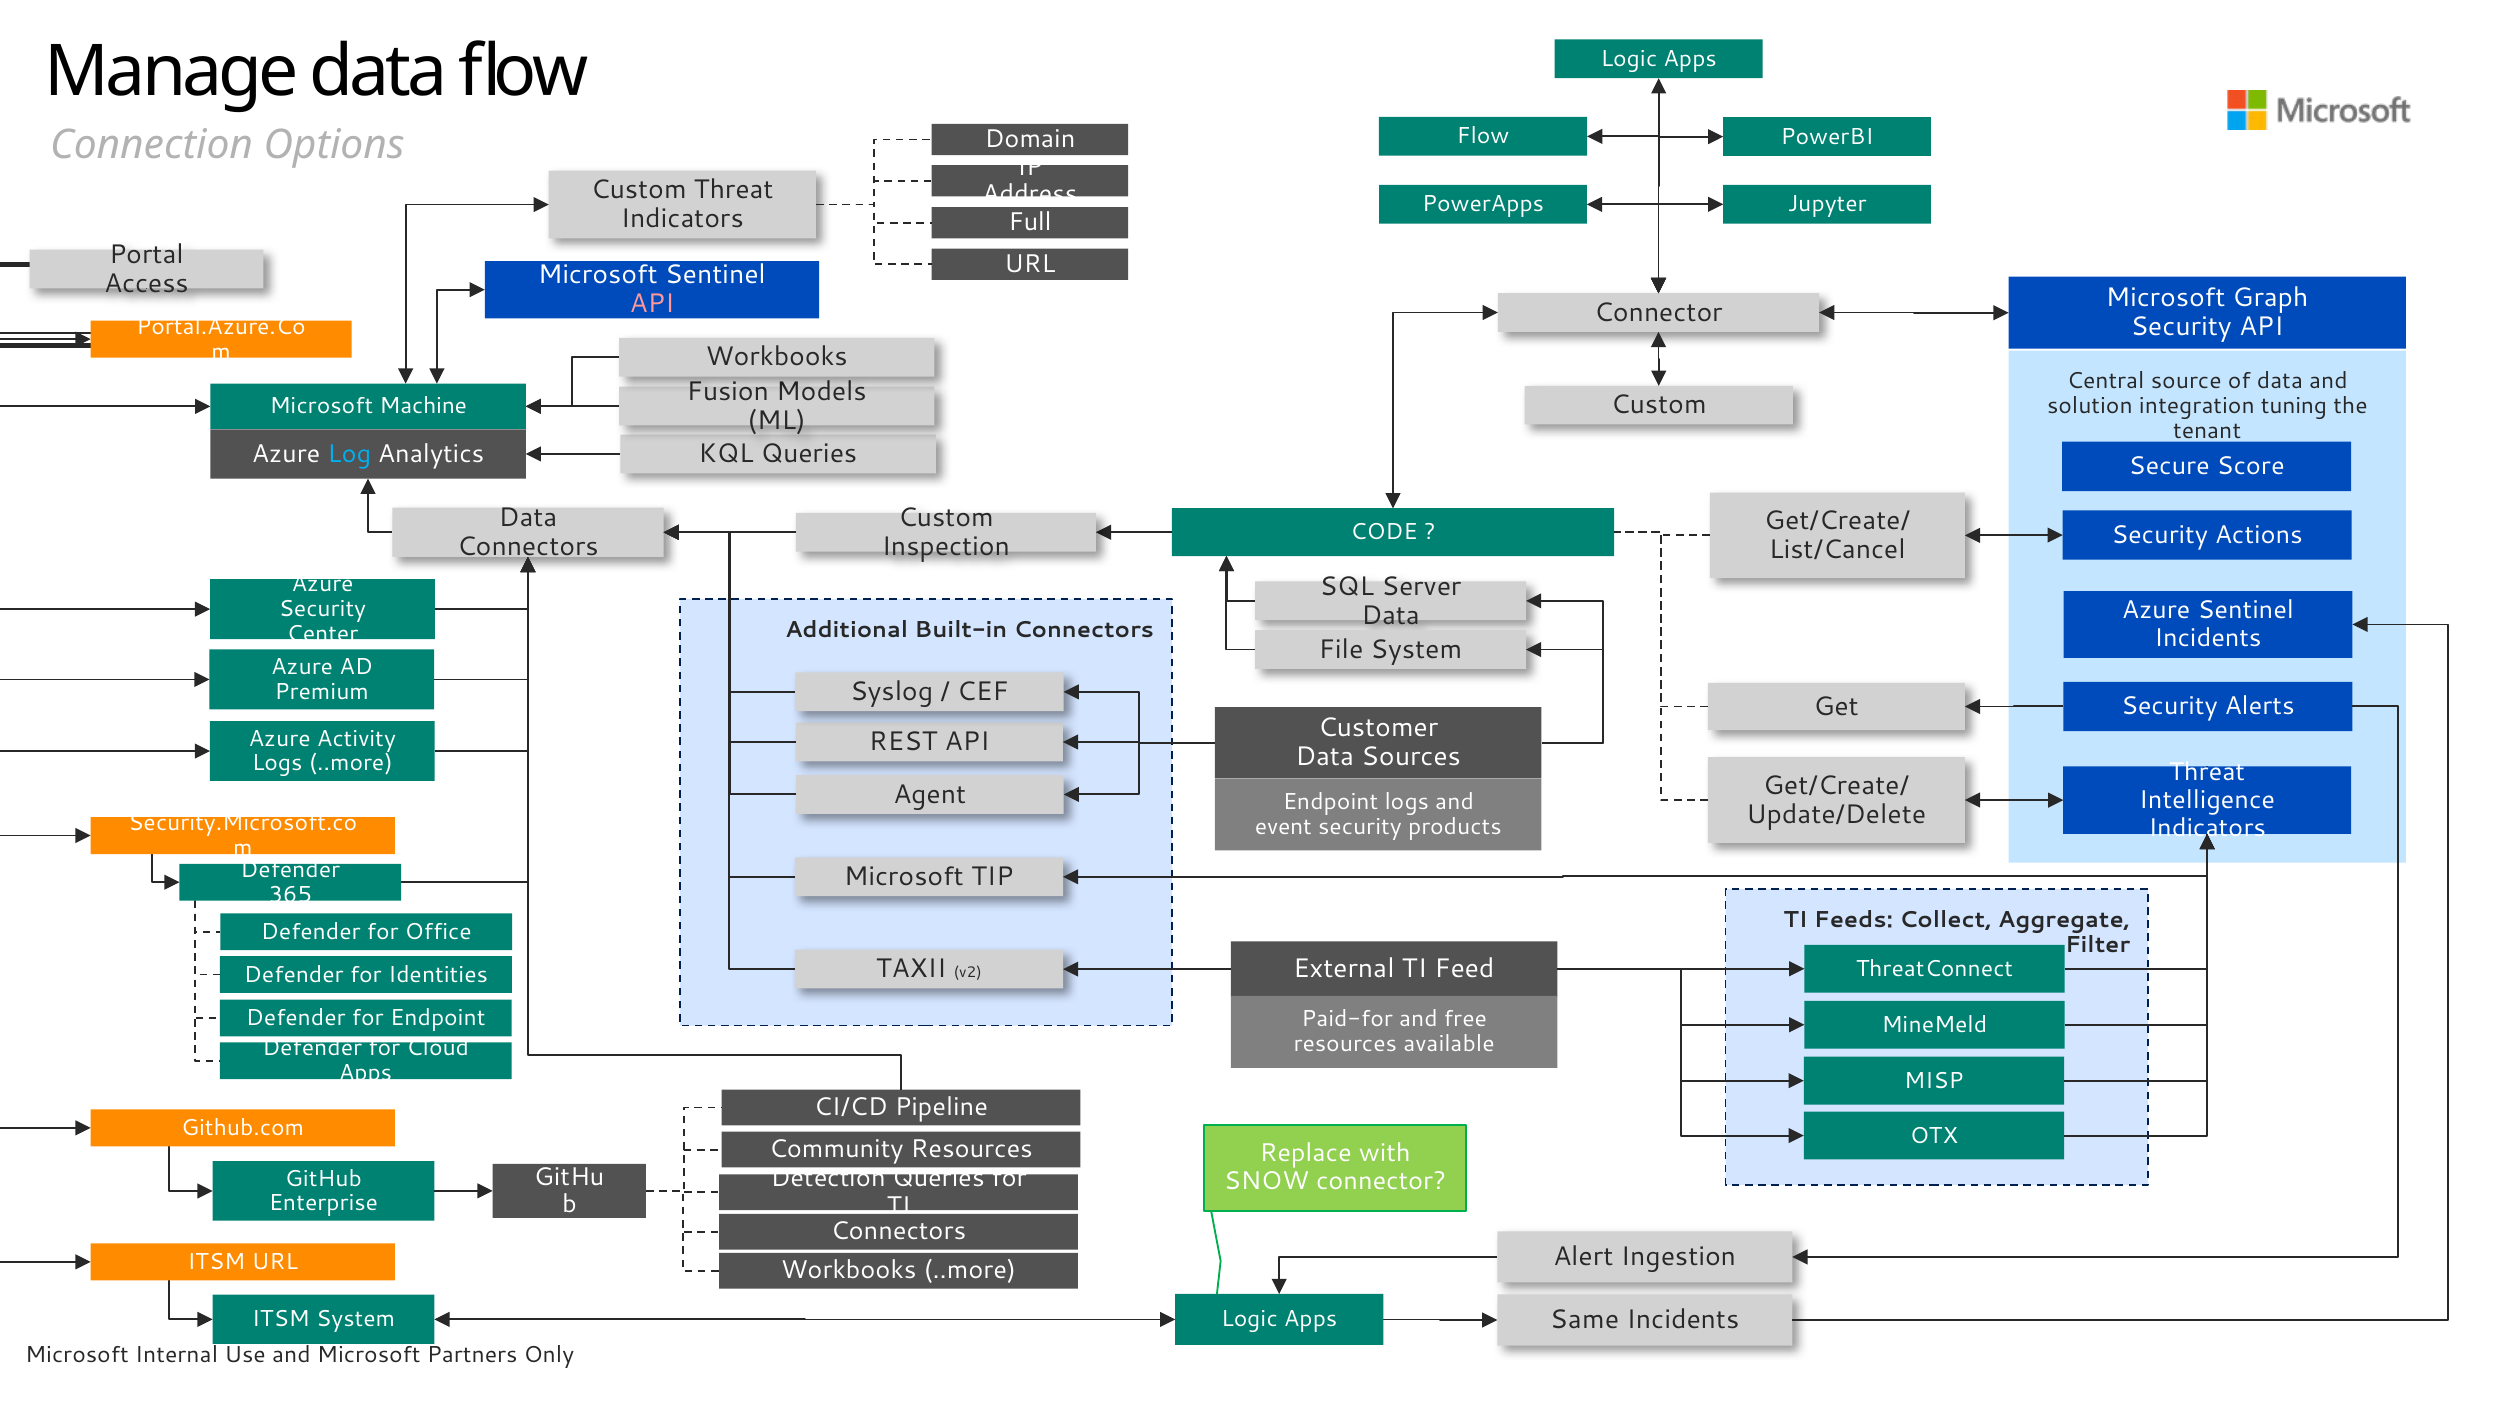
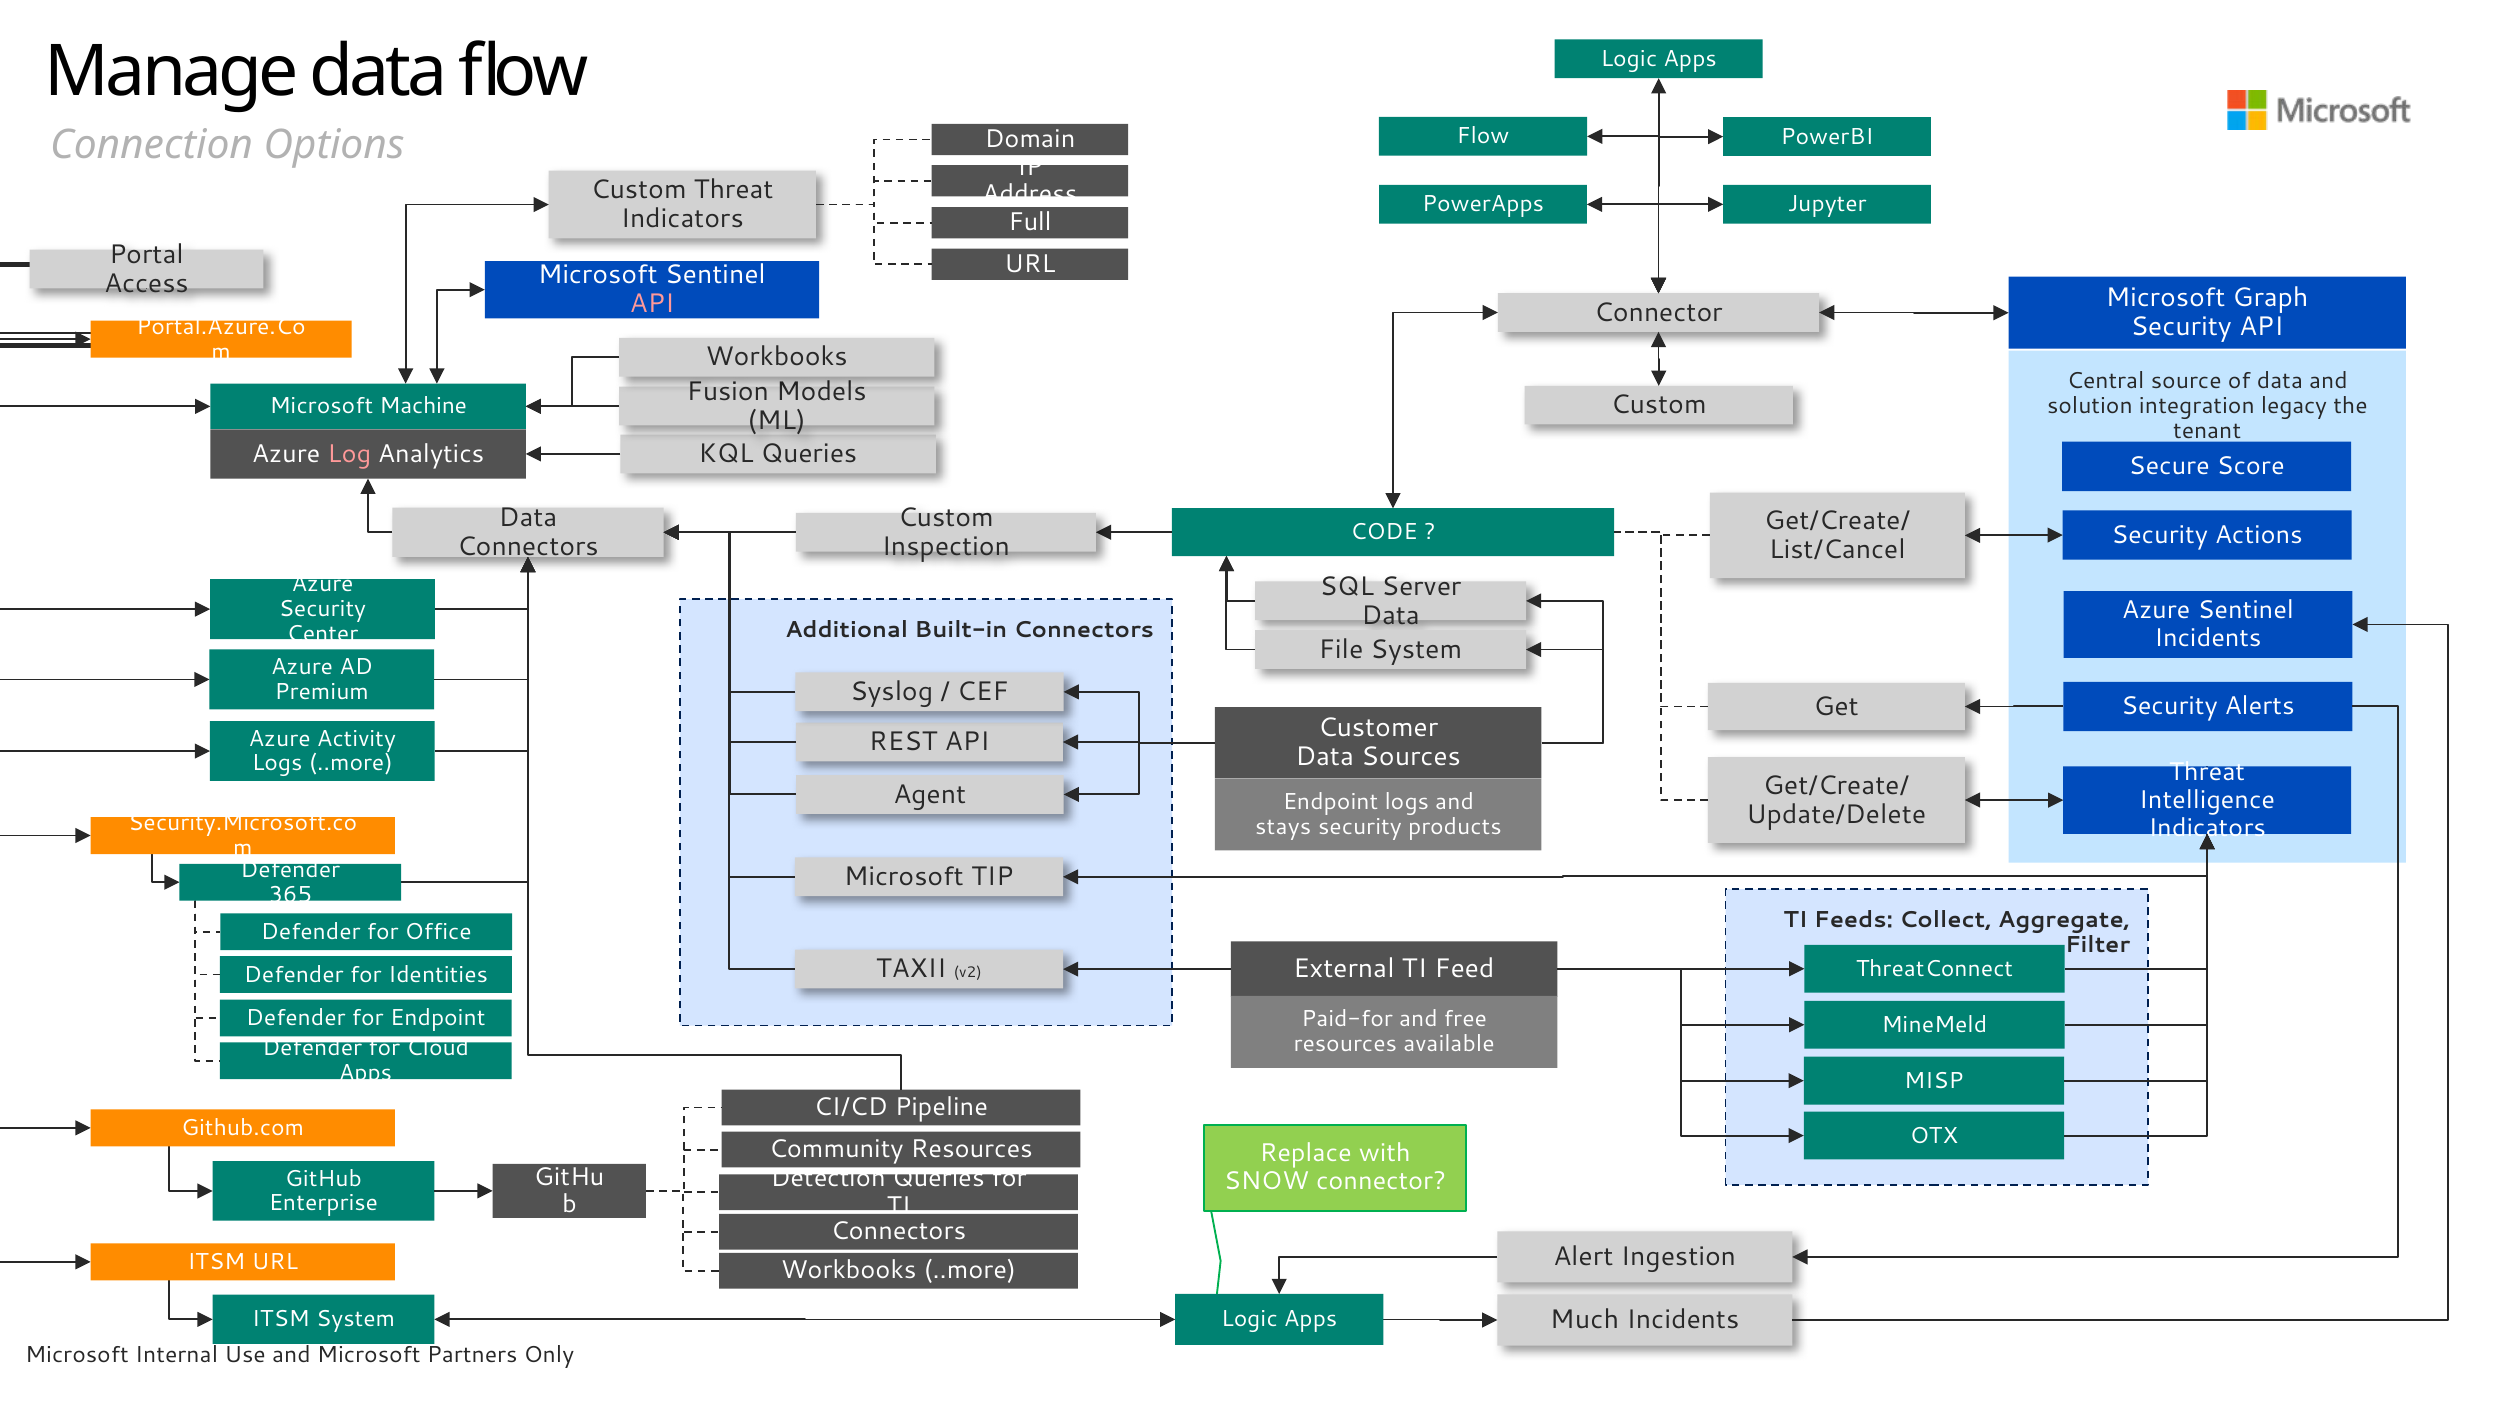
tuning: tuning -> legacy (2294, 406)
Log colour: light blue -> pink (349, 454)
event: event -> stays (1283, 826)
Same: Same -> Much (1585, 1319)
